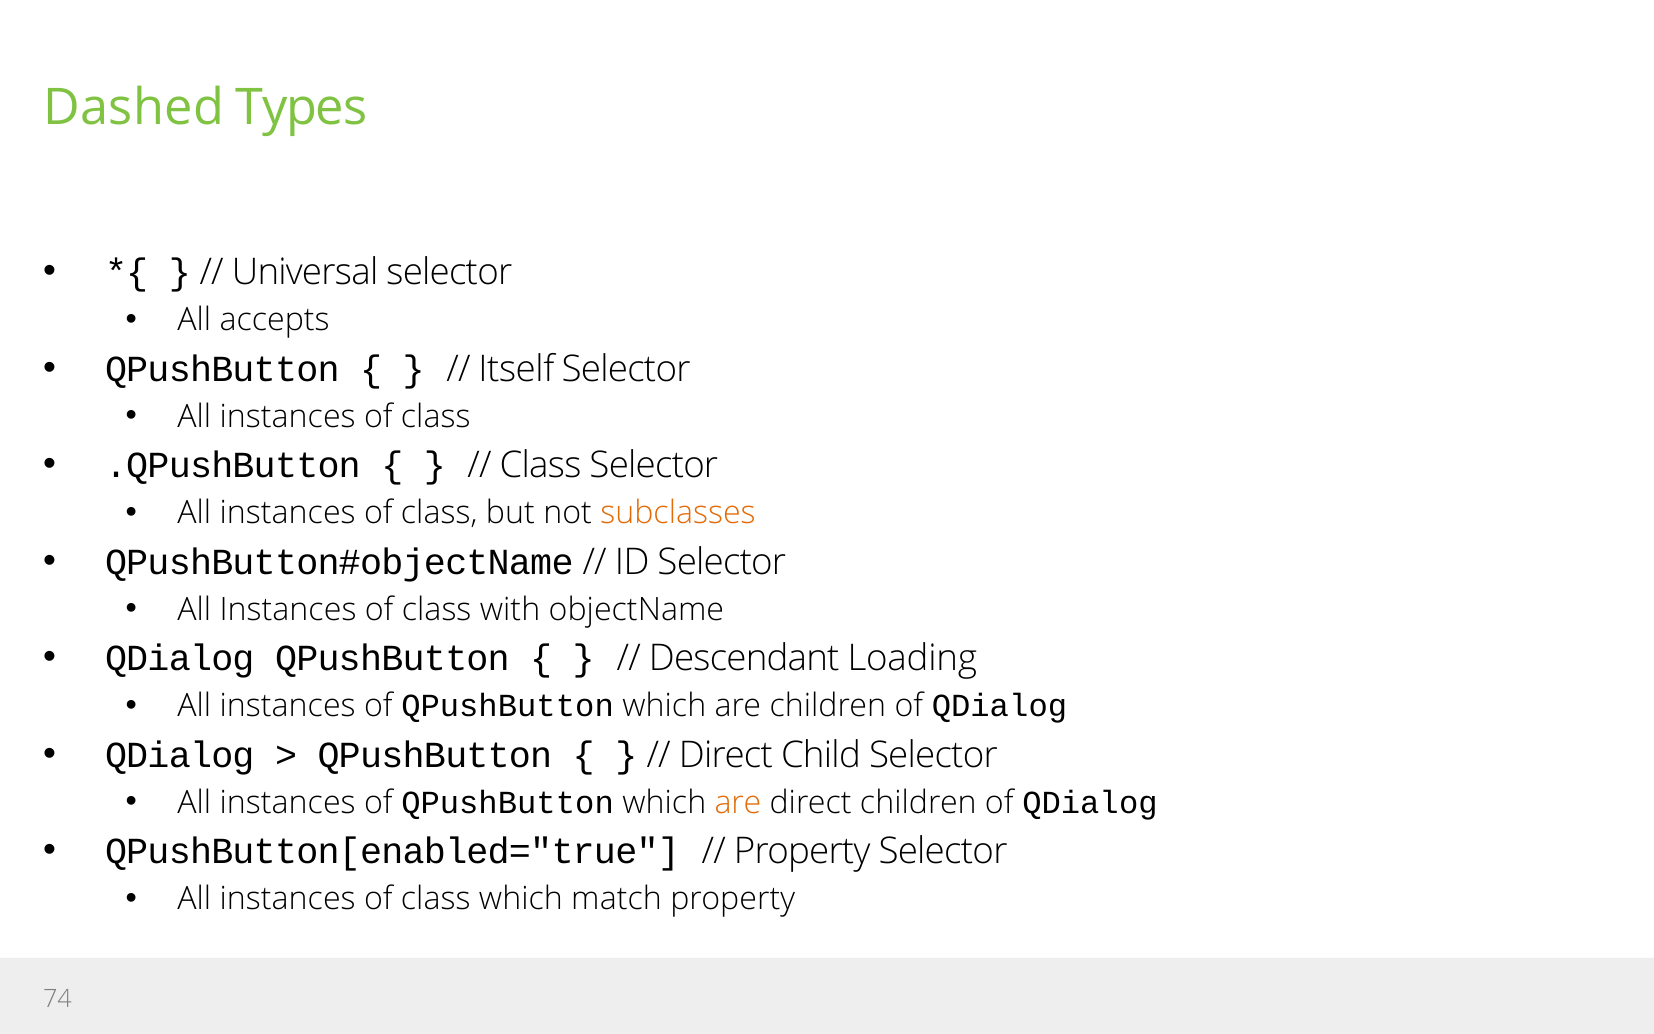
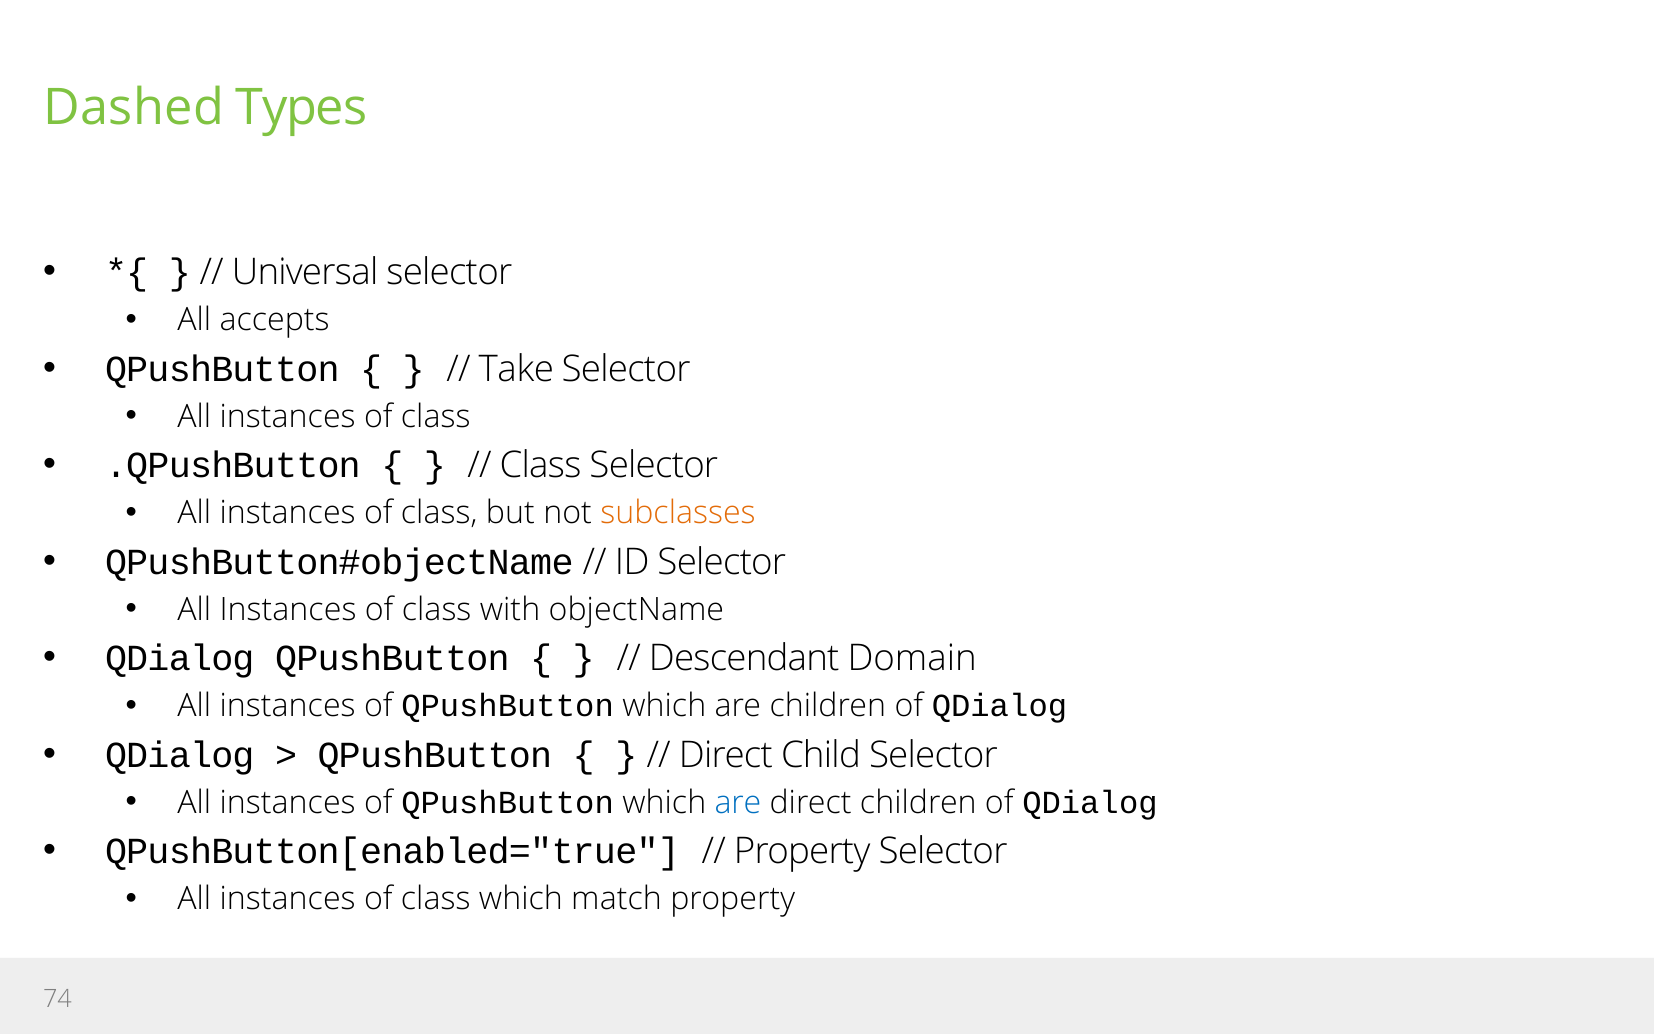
Itself: Itself -> Take (516, 369)
Loading: Loading -> Domain (912, 659)
are colour: orange -> blue (738, 803)
